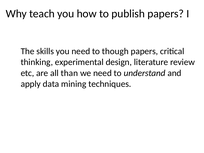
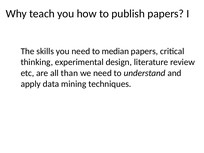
though: though -> median (115, 51)
